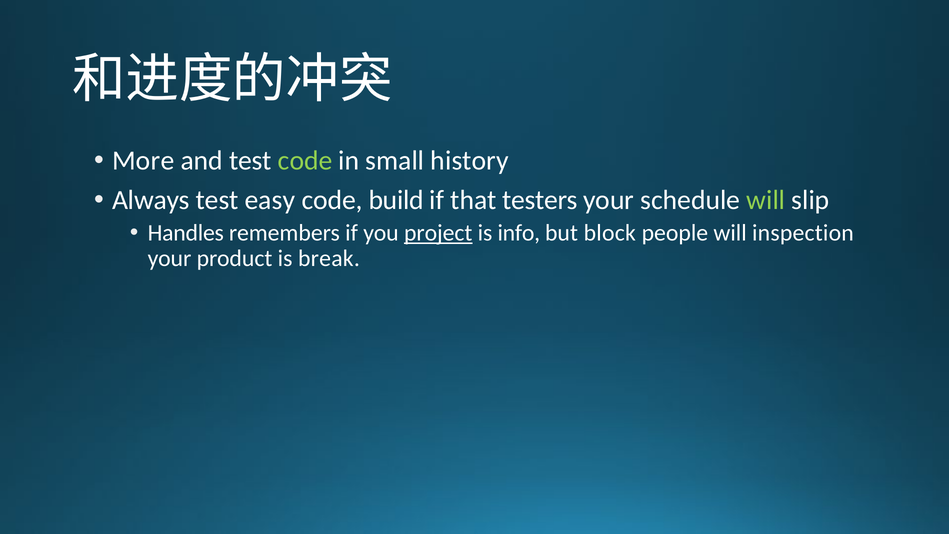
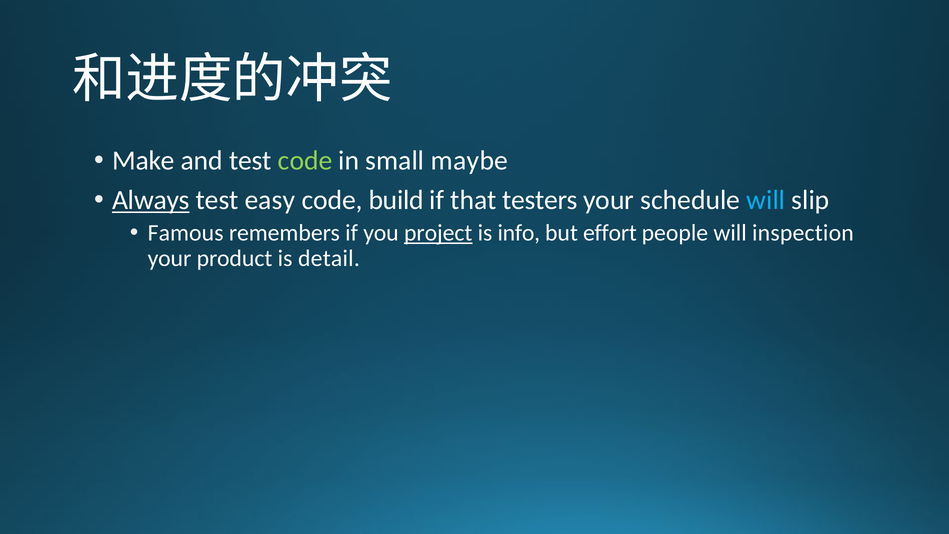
More: More -> Make (143, 160)
history: history -> maybe (470, 160)
Always underline: none -> present (151, 200)
will colour: light green -> light blue (766, 200)
Handles: Handles -> Famous (186, 233)
block: block -> effort (610, 233)
break: break -> detail (329, 259)
